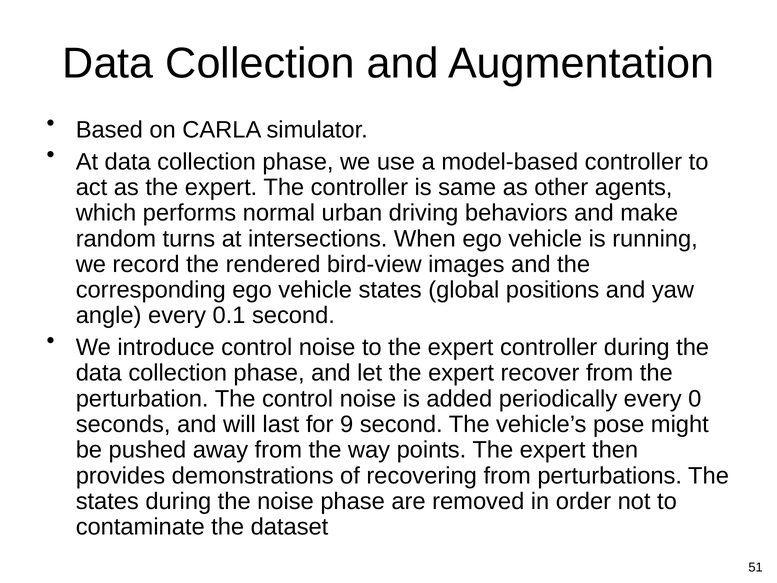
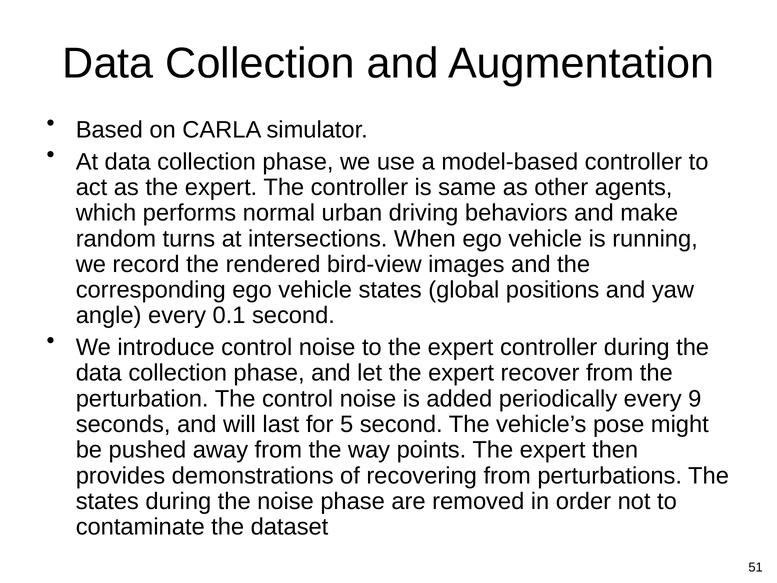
0: 0 -> 9 (695, 399)
9: 9 -> 5 (347, 424)
